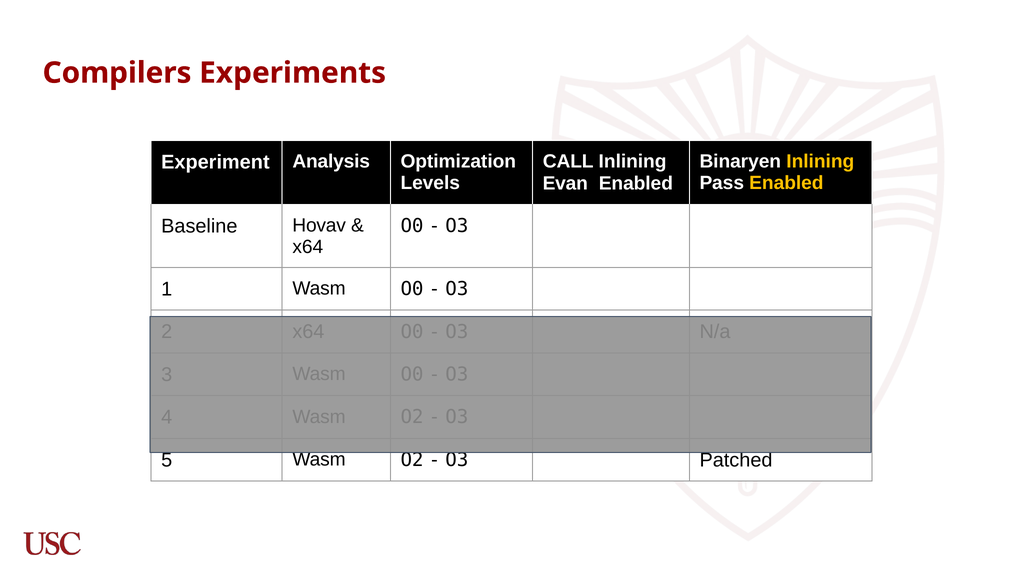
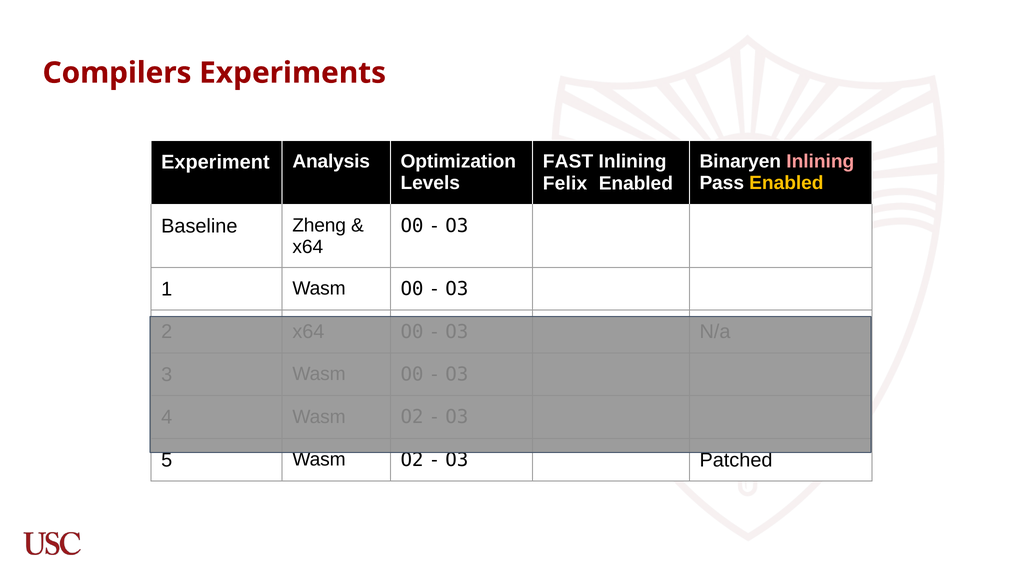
CALL: CALL -> FAST (568, 162)
Inlining colour: yellow -> pink (820, 162)
Evan: Evan -> Felix (565, 183)
Hovav: Hovav -> Zheng (319, 226)
